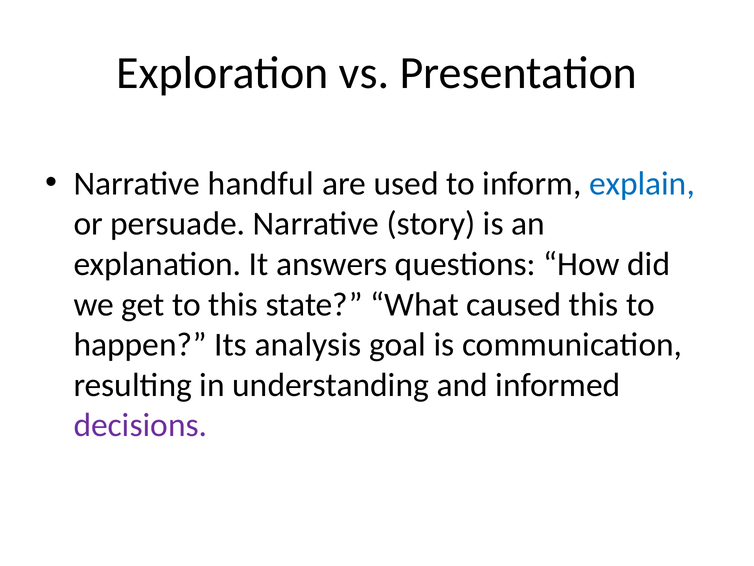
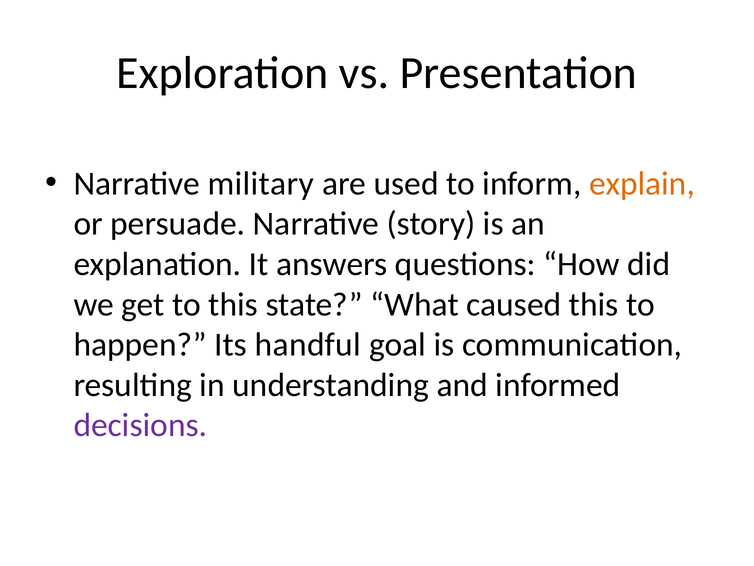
handful: handful -> military (261, 183)
explain colour: blue -> orange (642, 183)
analysis: analysis -> handful (308, 344)
